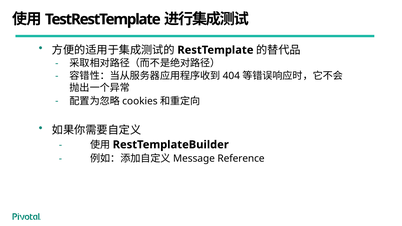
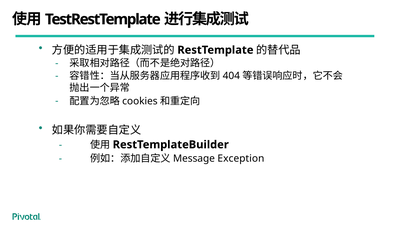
Reference: Reference -> Exception (241, 159)
